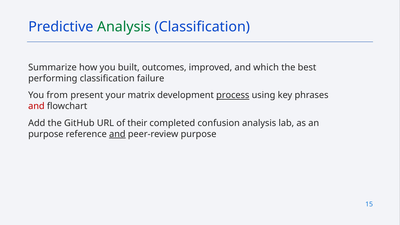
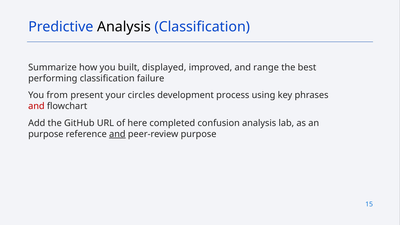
Analysis colour: green -> black (124, 27)
outcomes: outcomes -> displayed (164, 67)
which: which -> range (266, 67)
matrix: matrix -> circles (141, 95)
process underline: present -> none (233, 95)
their: their -> here (137, 123)
